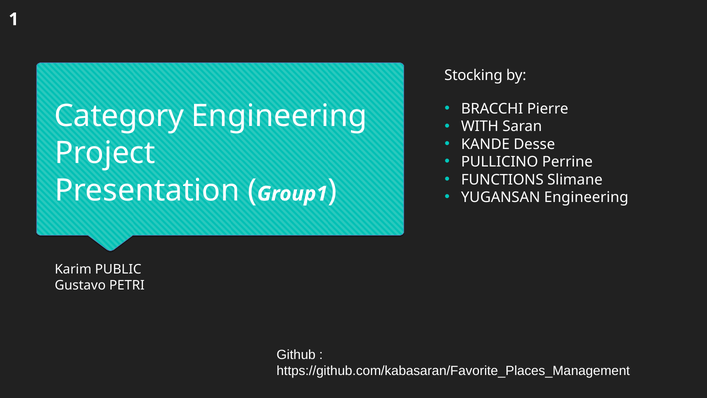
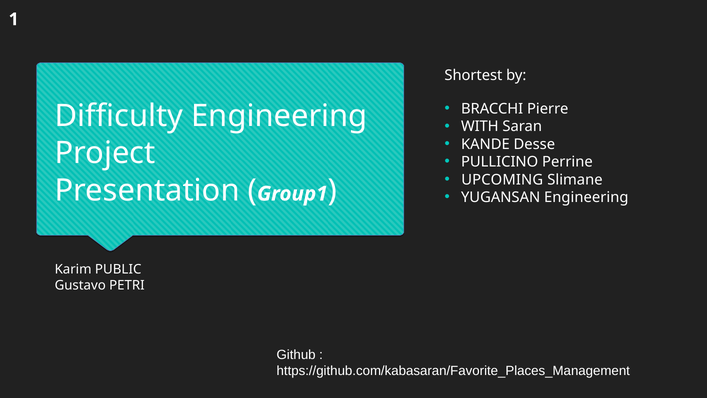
Stocking: Stocking -> Shortest (473, 75)
Category: Category -> Difficulty (119, 116)
FUNCTIONS: FUNCTIONS -> UPCOMING (502, 180)
